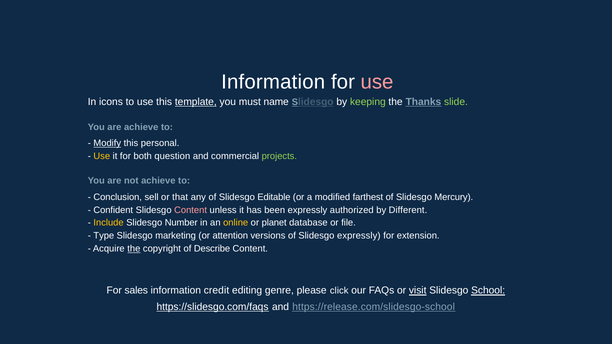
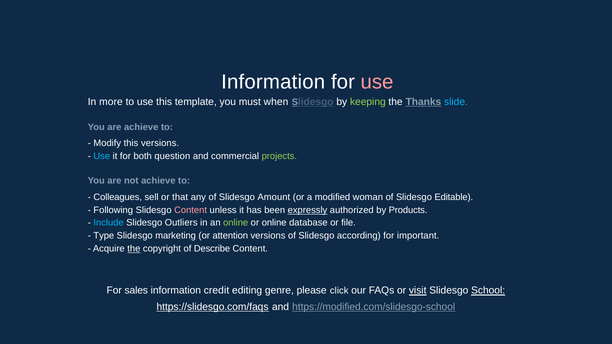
icons: icons -> more (111, 102)
template underline: present -> none (196, 102)
name: name -> when (276, 102)
slide colour: light green -> light blue (456, 102)
Modify underline: present -> none (107, 143)
this personal: personal -> versions (160, 143)
Use colour: yellow -> light blue (102, 156)
Conclusion: Conclusion -> Colleagues (118, 197)
Editable: Editable -> Amount (274, 197)
farthest: farthest -> woman (368, 197)
Mercury: Mercury -> Editable (454, 197)
Confident: Confident -> Following (113, 210)
expressly underline: none -> present (307, 210)
Different: Different -> Products (408, 210)
Include colour: yellow -> light blue (109, 223)
Number: Number -> Outliers (181, 223)
online colour: yellow -> light green (236, 223)
or planet: planet -> online (274, 223)
Slidesgo expressly: expressly -> according (359, 236)
extension: extension -> important (418, 236)
https://release.com/slidesgo-school: https://release.com/slidesgo-school -> https://modified.com/slidesgo-school (374, 307)
